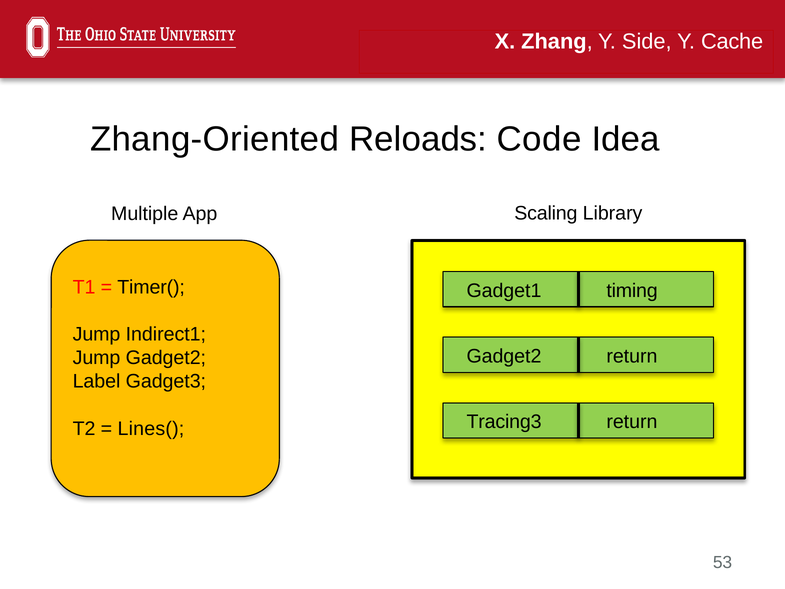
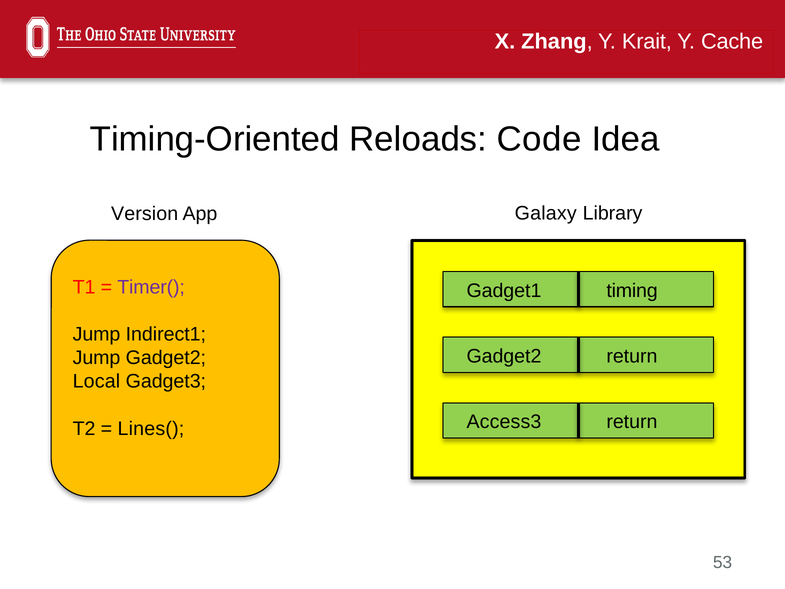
Side: Side -> Krait (647, 42)
Zhang-Oriented: Zhang-Oriented -> Timing-Oriented (215, 139)
Multiple: Multiple -> Version (145, 214)
Scaling: Scaling -> Galaxy (546, 213)
Timer( colour: black -> purple (151, 287)
Label: Label -> Local (96, 381)
Tracing3: Tracing3 -> Access3 (504, 422)
